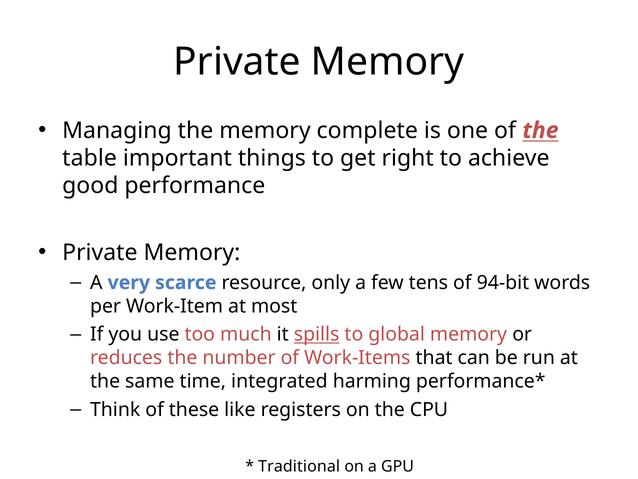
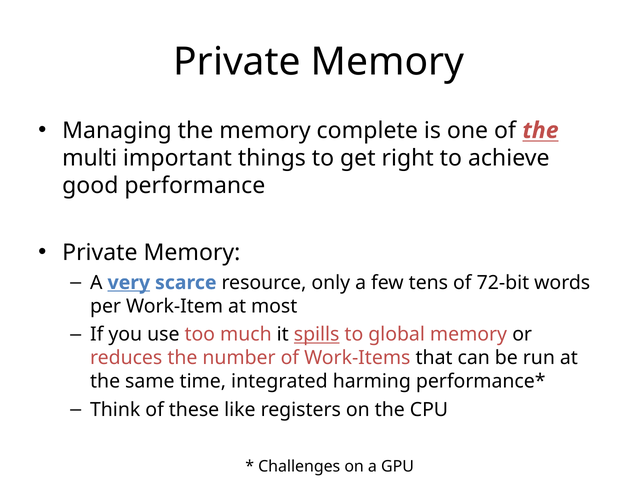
table: table -> multi (90, 158)
very underline: none -> present (129, 282)
94-bit: 94-bit -> 72-bit (503, 282)
Traditional: Traditional -> Challenges (299, 466)
